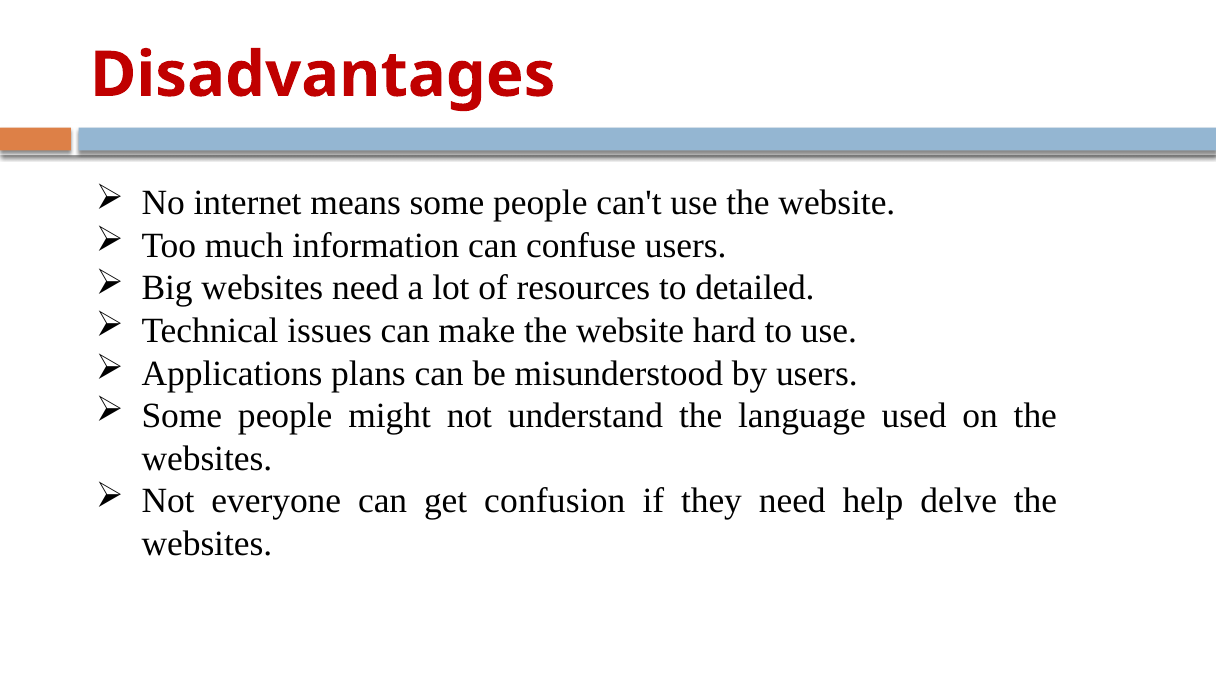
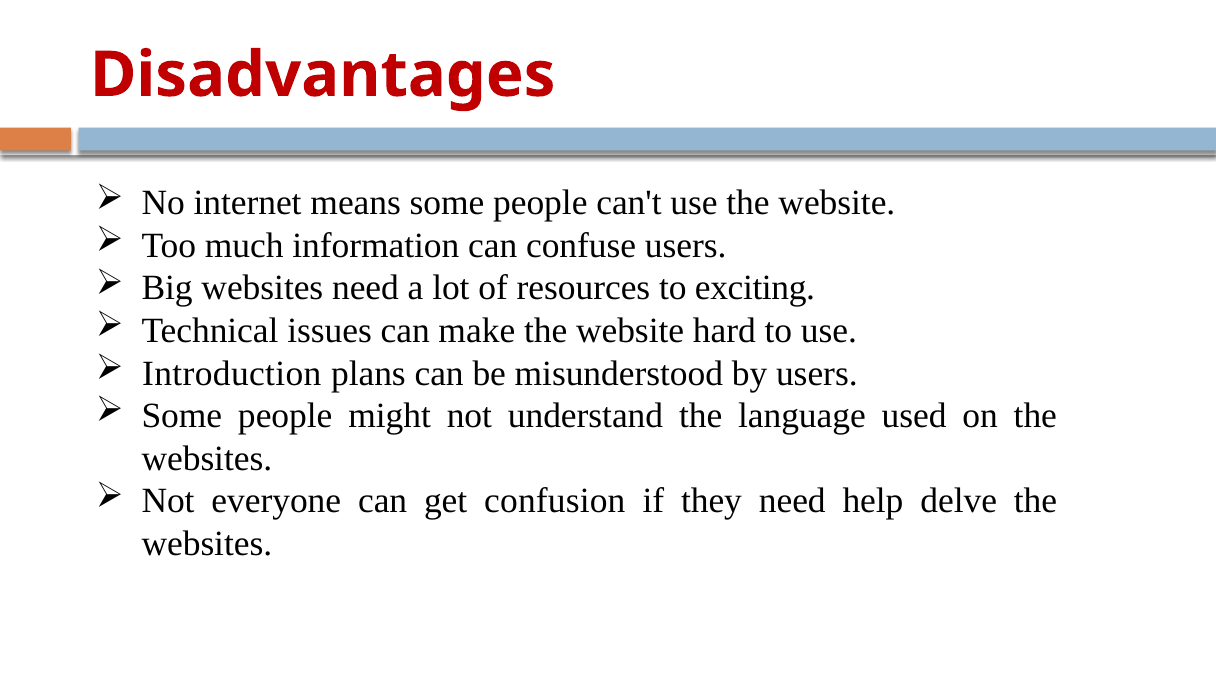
detailed: detailed -> exciting (755, 288)
Applications: Applications -> Introduction (232, 373)
